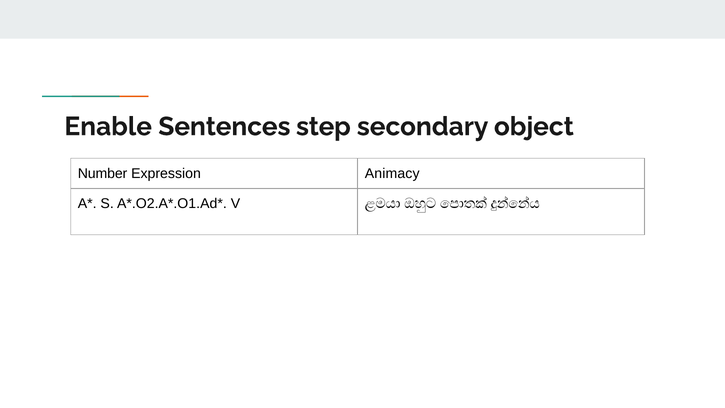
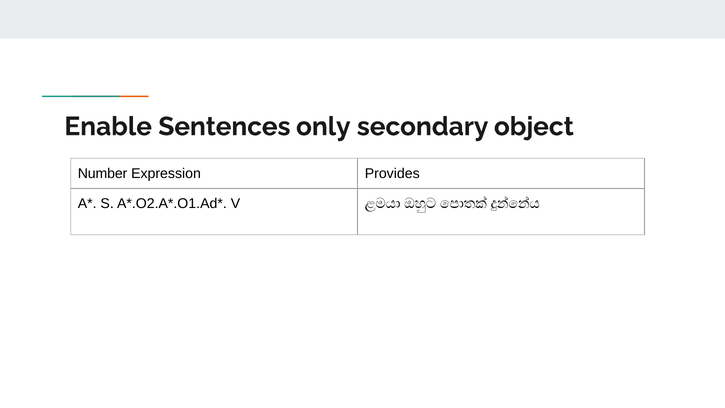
step: step -> only (323, 127)
Animacy: Animacy -> Provides (392, 173)
